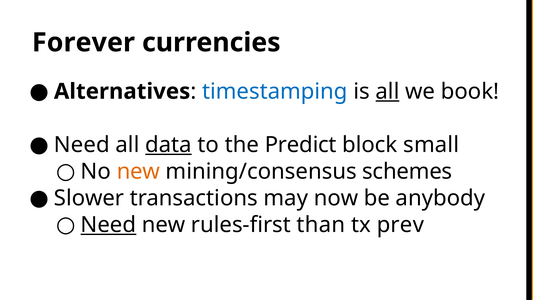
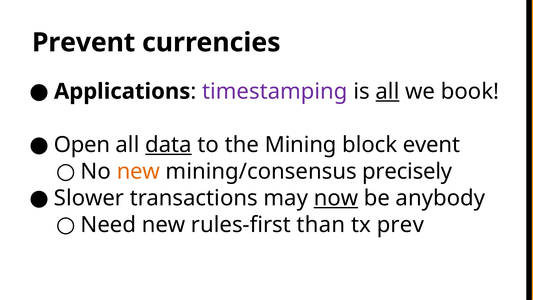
Forever: Forever -> Prevent (84, 43)
Alternatives: Alternatives -> Applications (122, 91)
timestamping colour: blue -> purple (275, 91)
Need: Need -> Open (82, 145)
Predict: Predict -> Mining (301, 145)
small: small -> event (431, 145)
schemes: schemes -> precisely (407, 171)
now underline: none -> present (336, 198)
Need underline: present -> none (108, 225)
